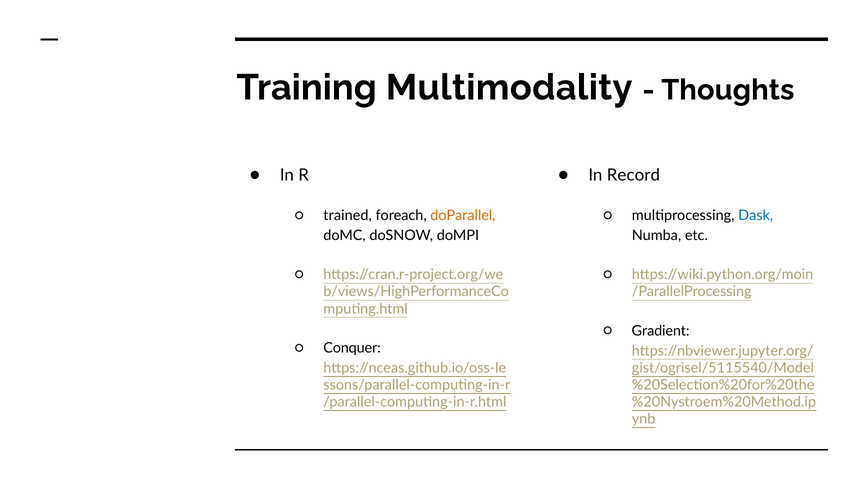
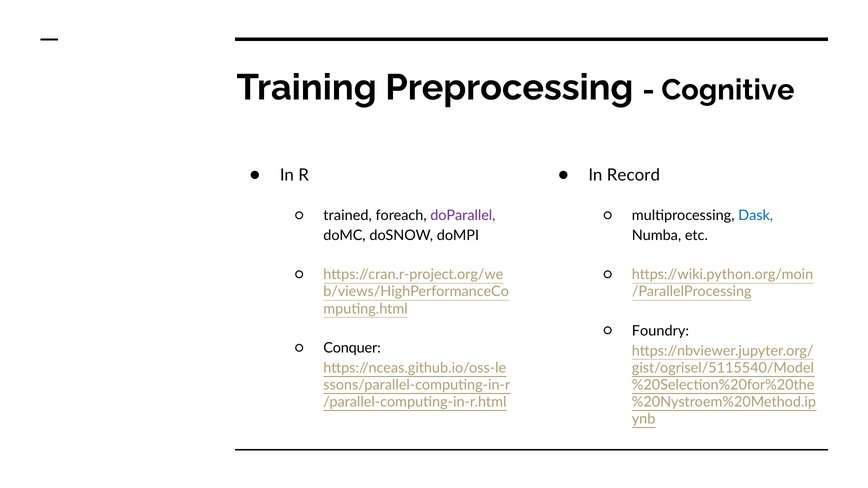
Multimodality: Multimodality -> Preprocessing (509, 88)
Thoughts: Thoughts -> Cognitive (728, 90)
doParallel colour: orange -> purple (463, 216)
Gradient: Gradient -> Foundry (660, 331)
